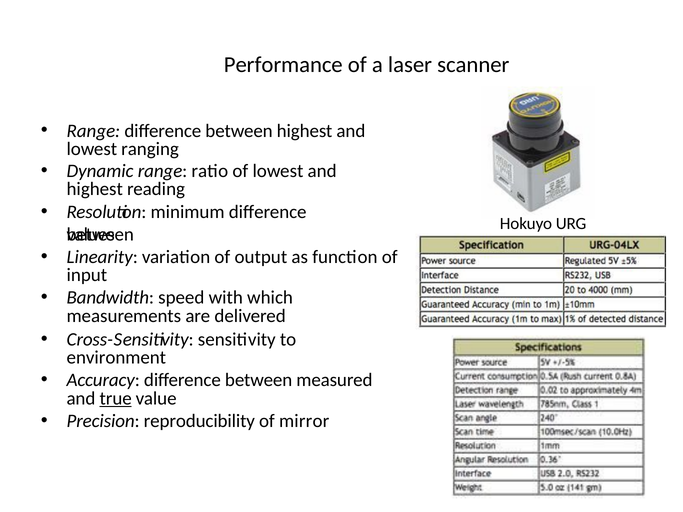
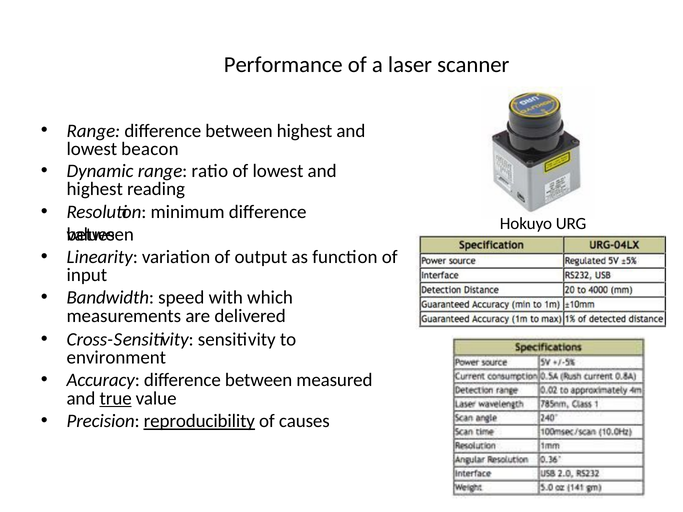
ranging: ranging -> beacon (150, 149)
reproducibility underline: none -> present (199, 421)
mirror: mirror -> causes (304, 421)
